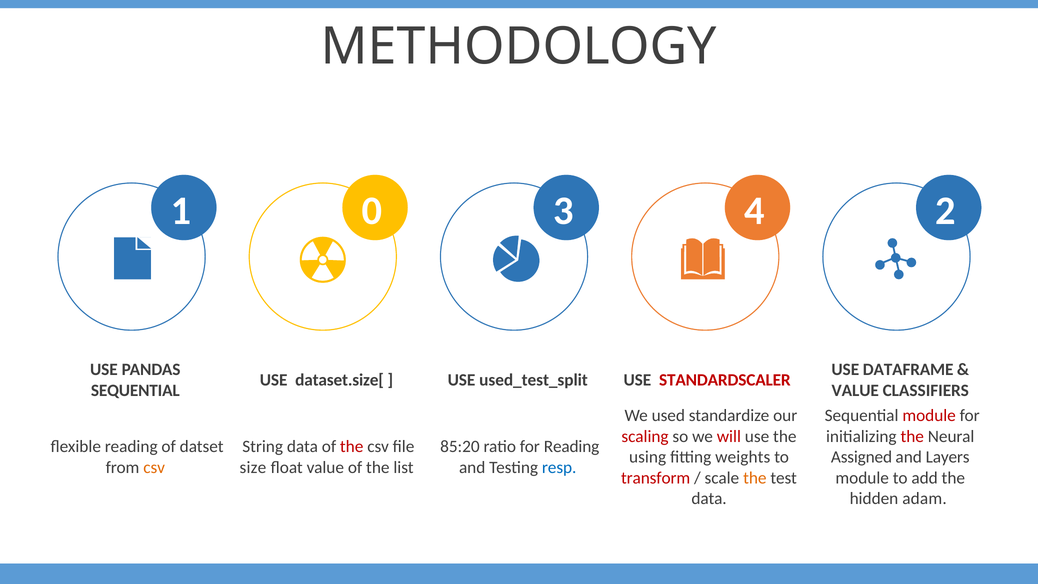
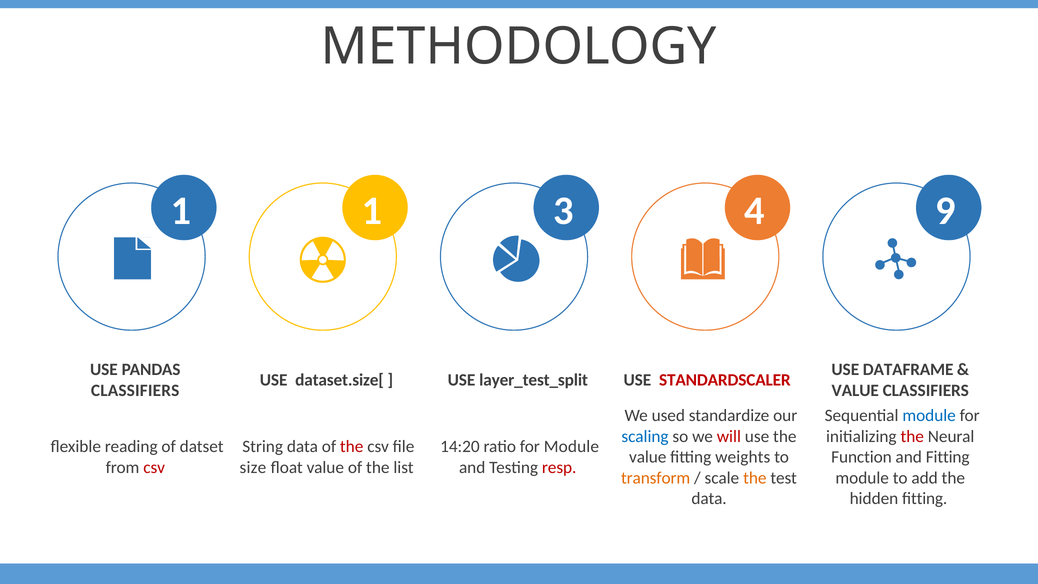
1 0: 0 -> 1 (372, 211)
2: 2 -> 9 (946, 211)
used_test_split: used_test_split -> layer_test_split (534, 380)
SEQUENTIAL: SEQUENTIAL -> CLASSIFIERS (135, 390)
module colour: red -> blue (929, 416)
scaling colour: red -> blue (645, 436)
85:20: 85:20 -> 14:20 (460, 447)
for Reading: Reading -> Module (571, 447)
using: using -> value (648, 457)
Assigned: Assigned -> Function (861, 457)
and Layers: Layers -> Fitting (948, 457)
csv colour: orange -> red (154, 467)
resp colour: blue -> red (559, 467)
transform colour: red -> orange (656, 478)
hidden adam: adam -> ﬁtting (925, 499)
